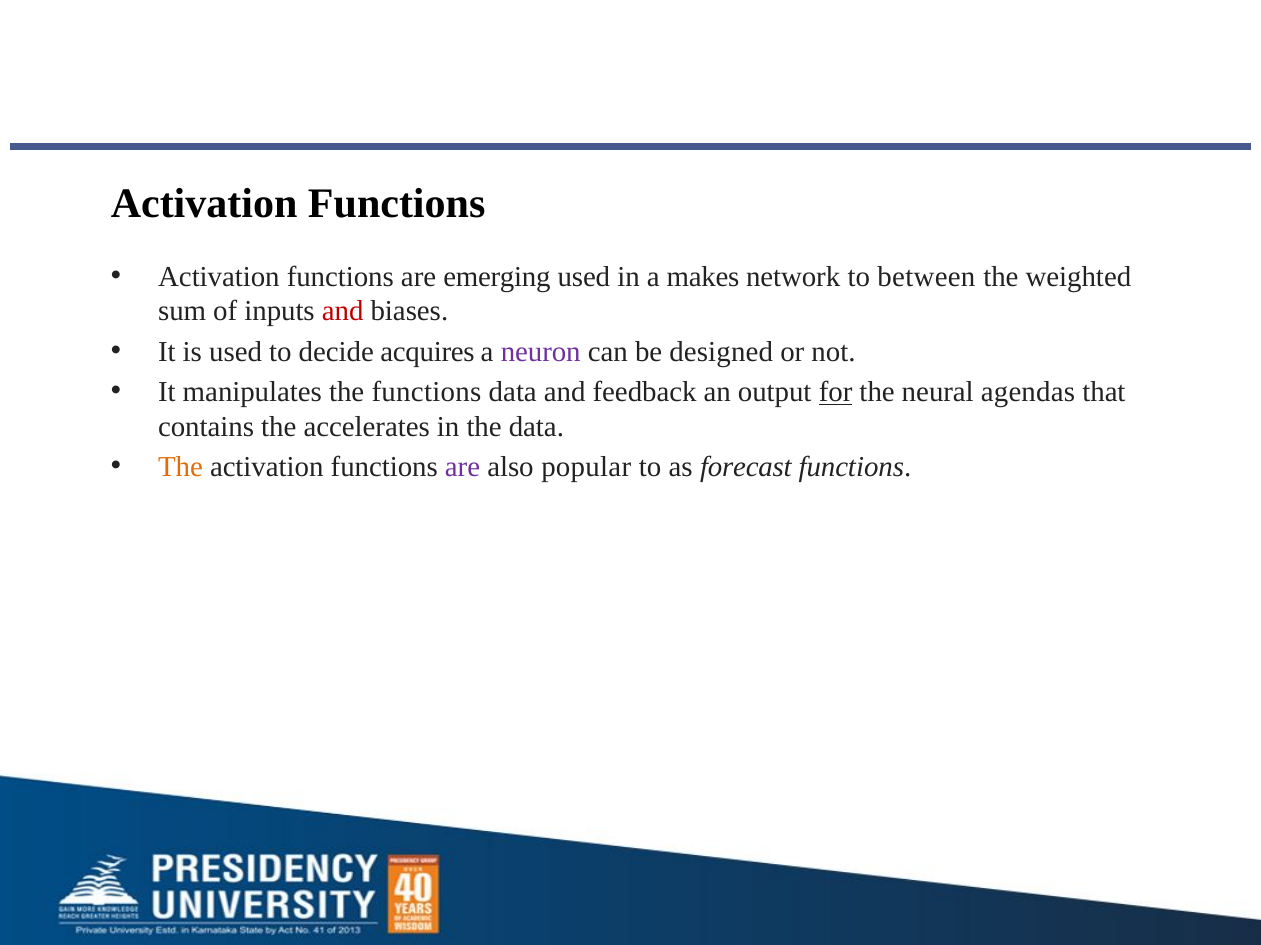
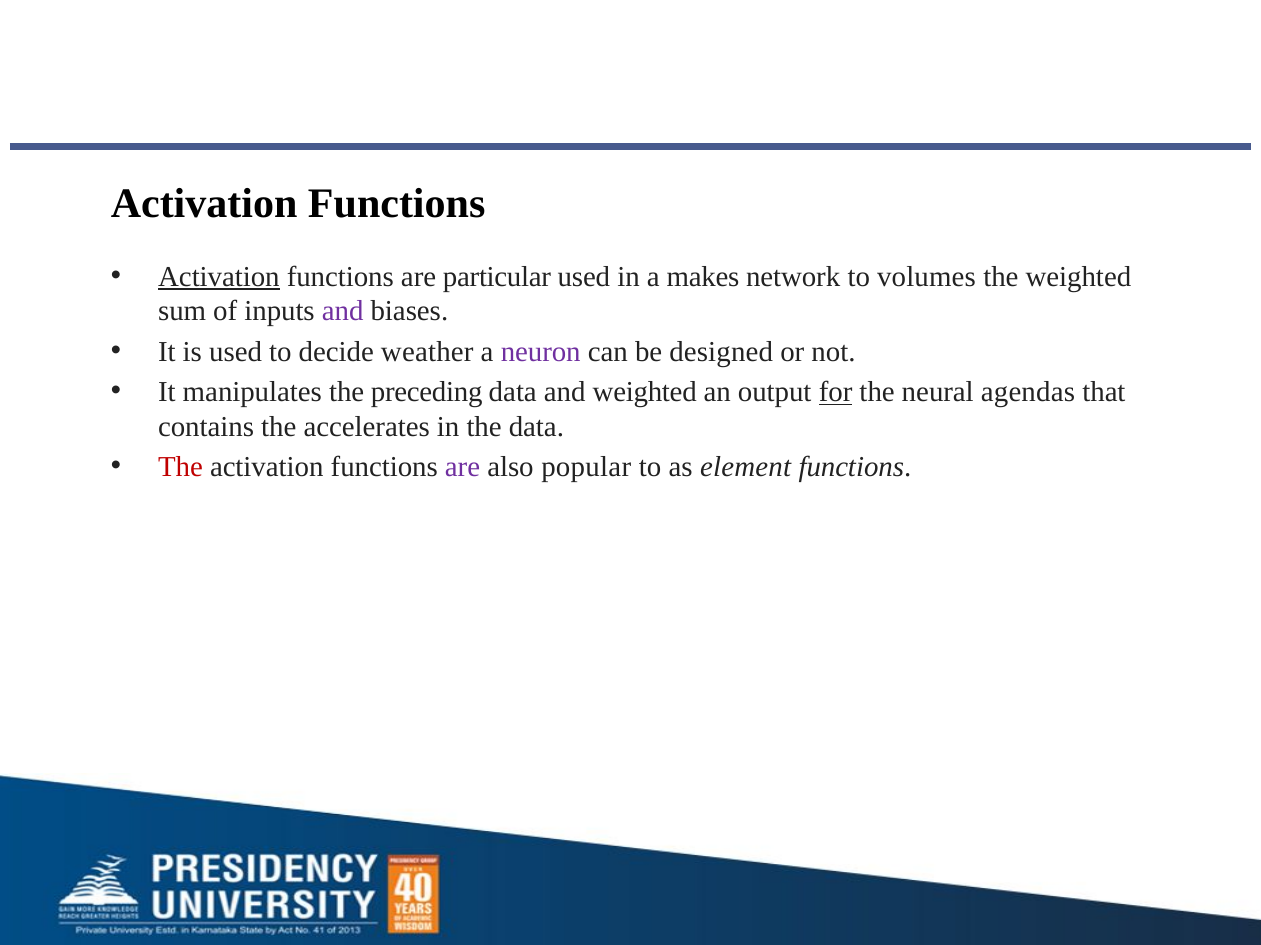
Activation underline: none -> present (219, 277)
emerging: emerging -> particular (497, 277)
between: between -> volumes (927, 277)
and colour: red -> purple (343, 312)
acquires: acquires -> weather (427, 352)
the functions: functions -> preceding (427, 392)
and feedback: feedback -> weighted (645, 392)
The colour: orange -> red (181, 467)
forecast: forecast -> element (746, 467)
